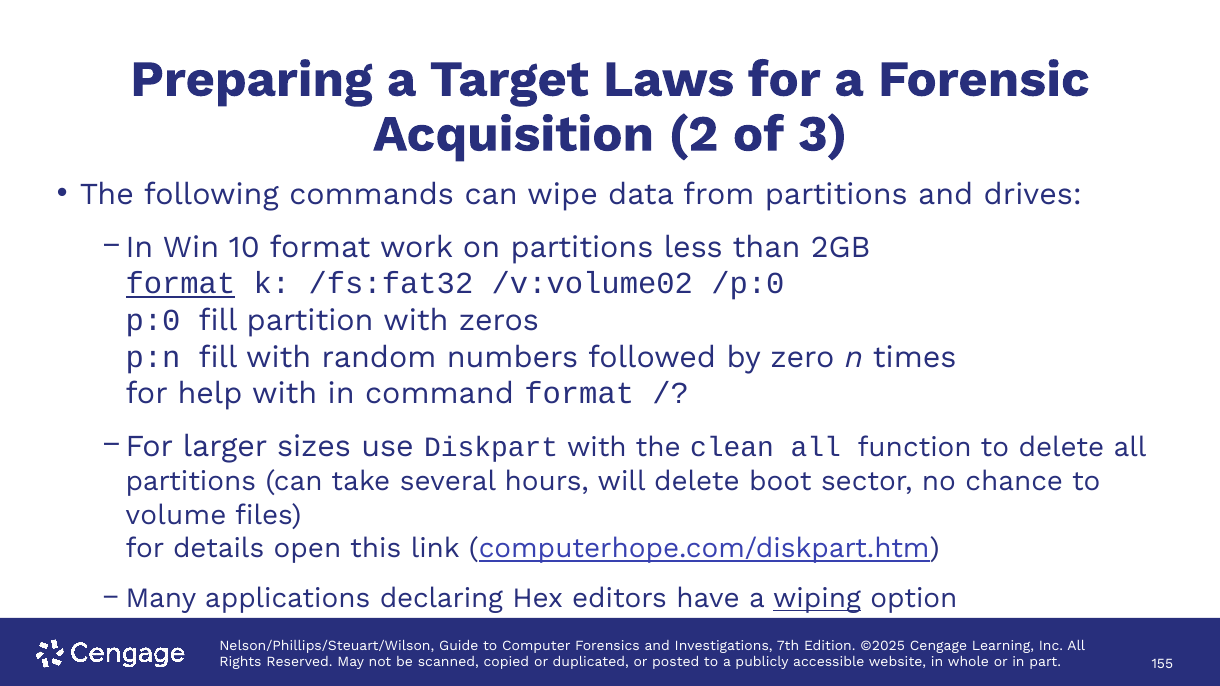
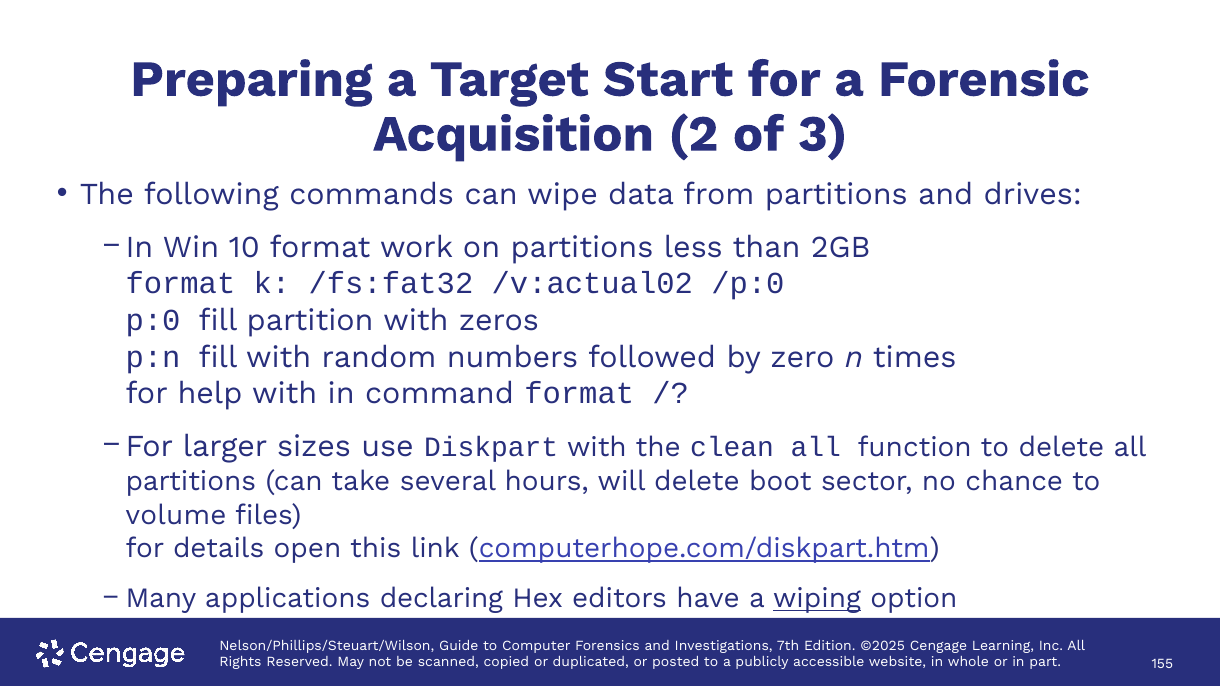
Laws: Laws -> Start (668, 79)
format underline: present -> none (180, 284)
/v:volume02: /v:volume02 -> /v:actual02 (592, 284)
